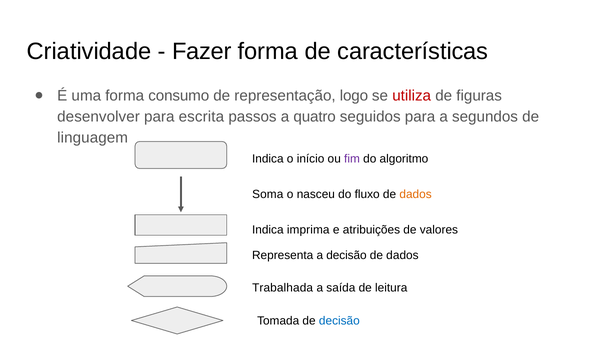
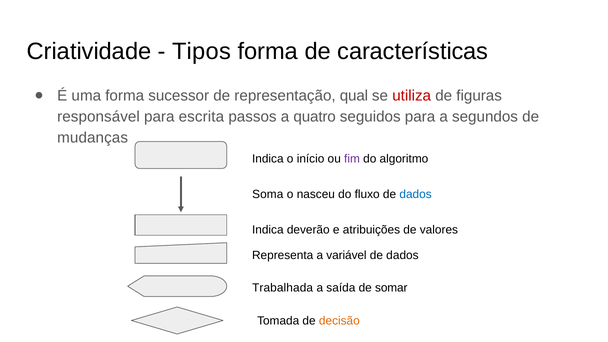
Fazer: Fazer -> Tipos (202, 52)
consumo: consumo -> sucessor (179, 96)
logo: logo -> qual (354, 96)
desenvolver: desenvolver -> responsável (99, 117)
linguagem: linguagem -> mudanças (93, 138)
dados colour: orange -> blue (416, 194)
imprima: imprima -> deverão (308, 230)
a decisão: decisão -> variável (346, 255)
leitura: leitura -> somar (391, 288)
decisão colour: blue -> orange (339, 321)
